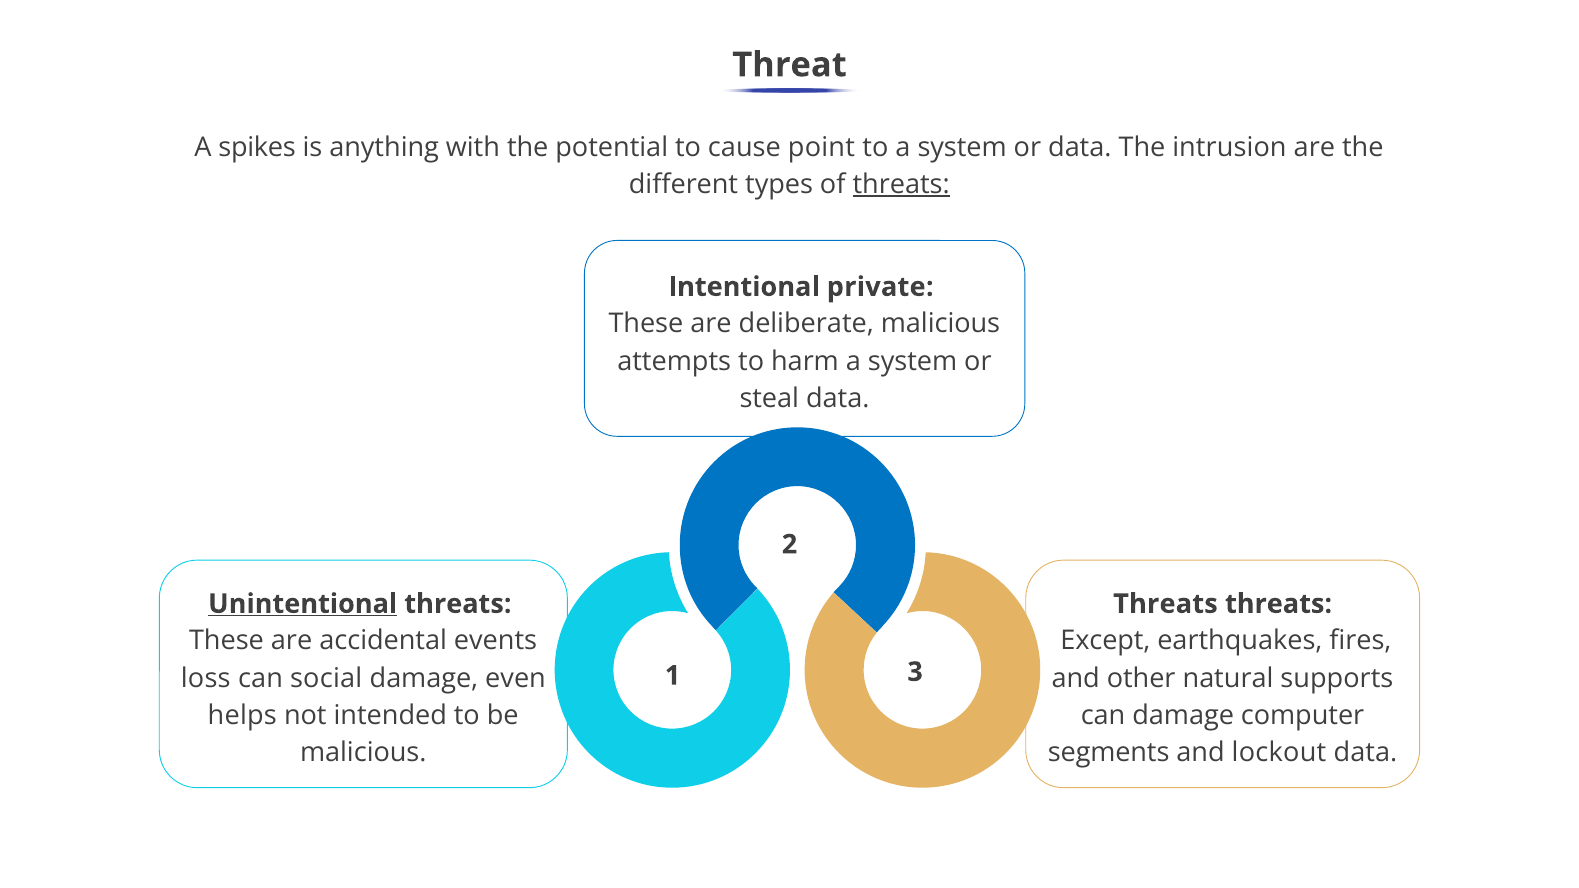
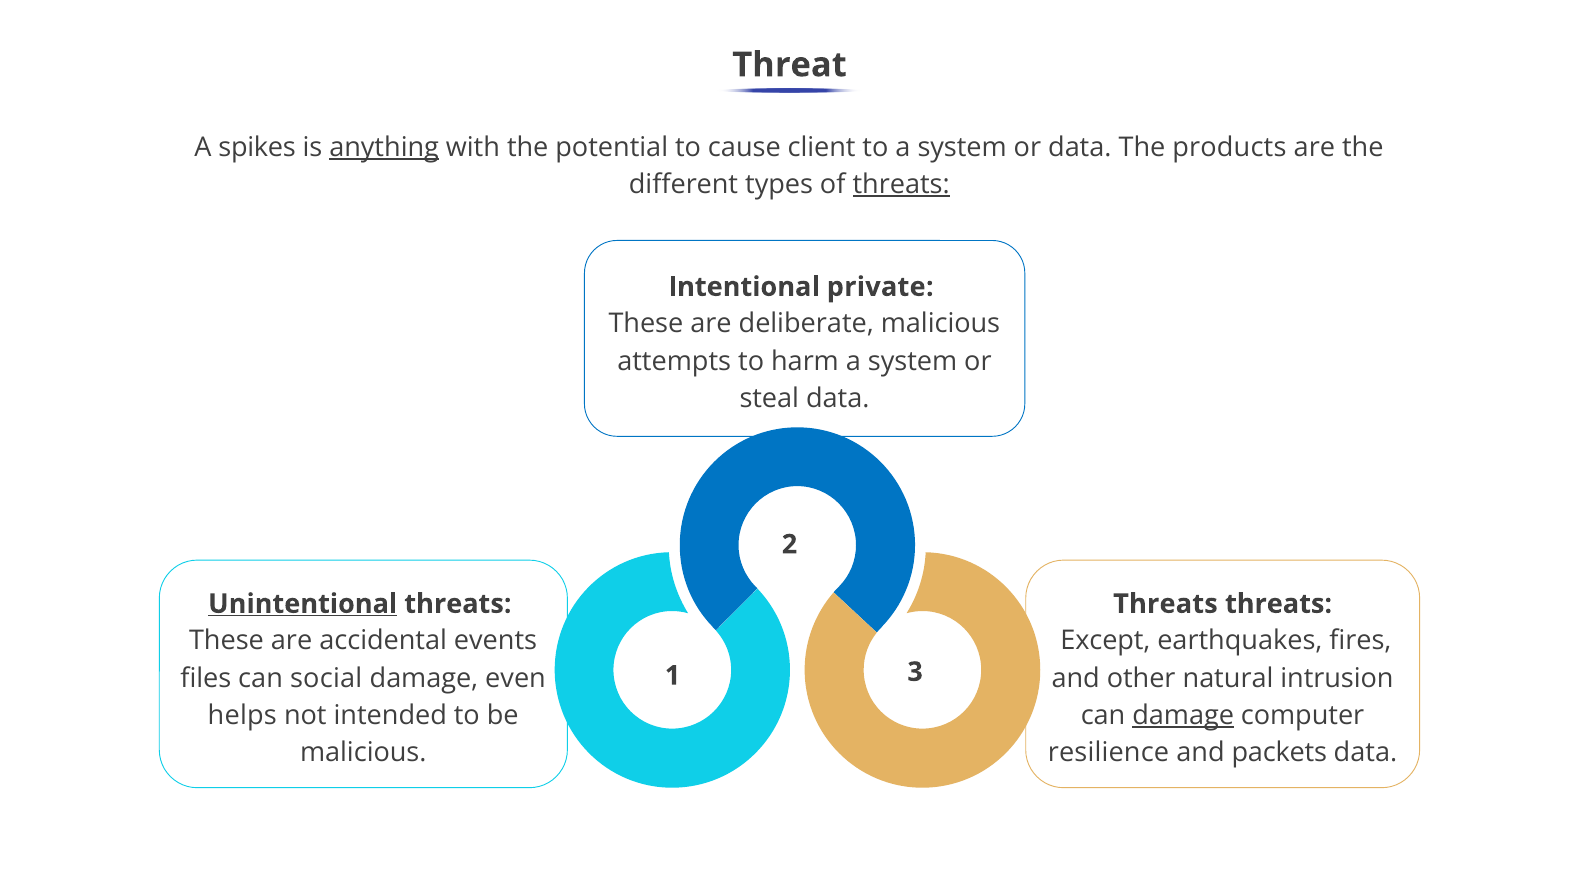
anything underline: none -> present (384, 147)
point: point -> client (822, 147)
intrusion: intrusion -> products (1229, 147)
loss: loss -> files (206, 678)
supports: supports -> intrusion (1337, 678)
damage underline: none -> present (1183, 715)
segments: segments -> resilience (1108, 752)
lockout: lockout -> packets (1279, 752)
